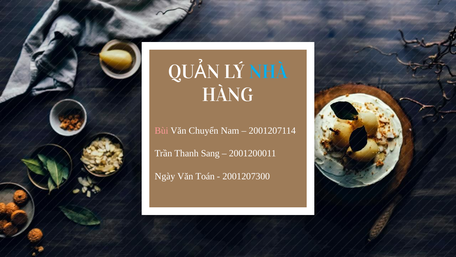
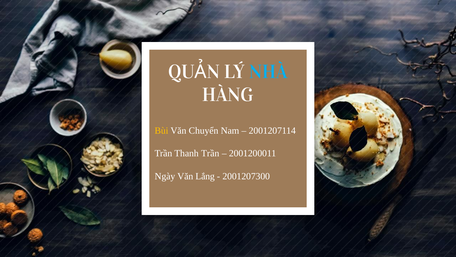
Bùi colour: pink -> yellow (161, 130)
Thanh Sang: Sang -> Trần (210, 153)
Toán: Toán -> Lắng (205, 176)
